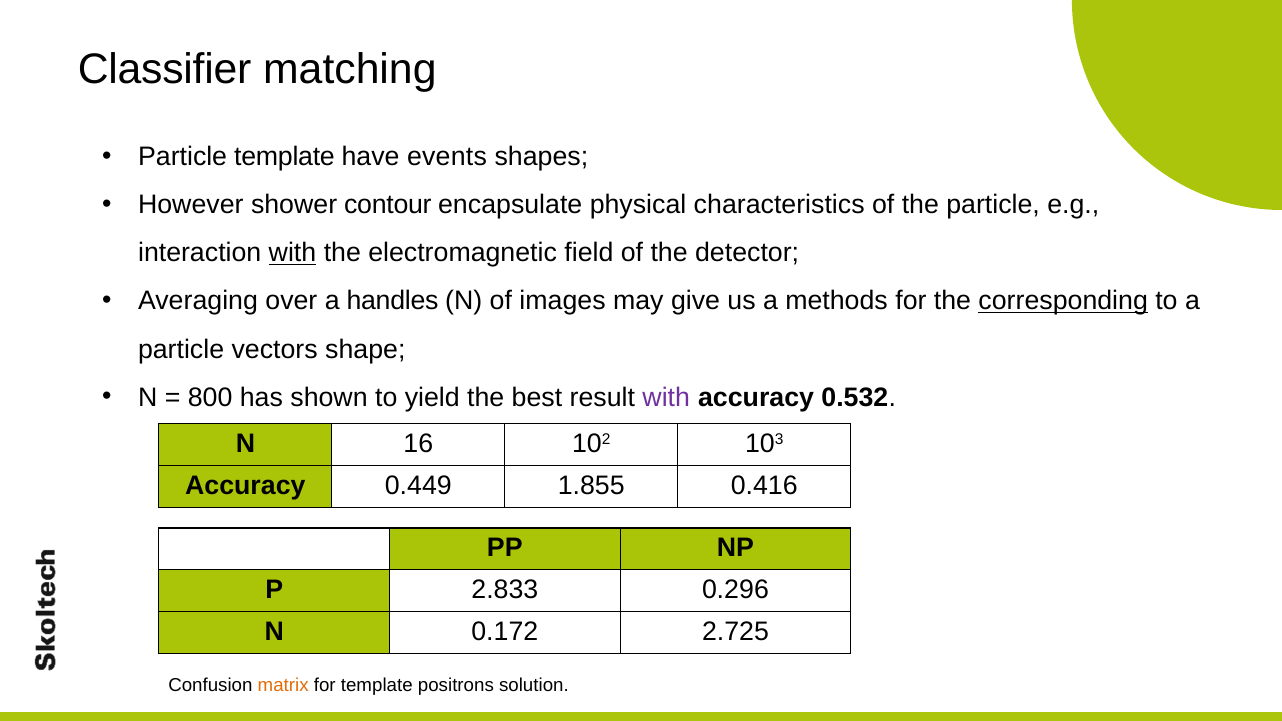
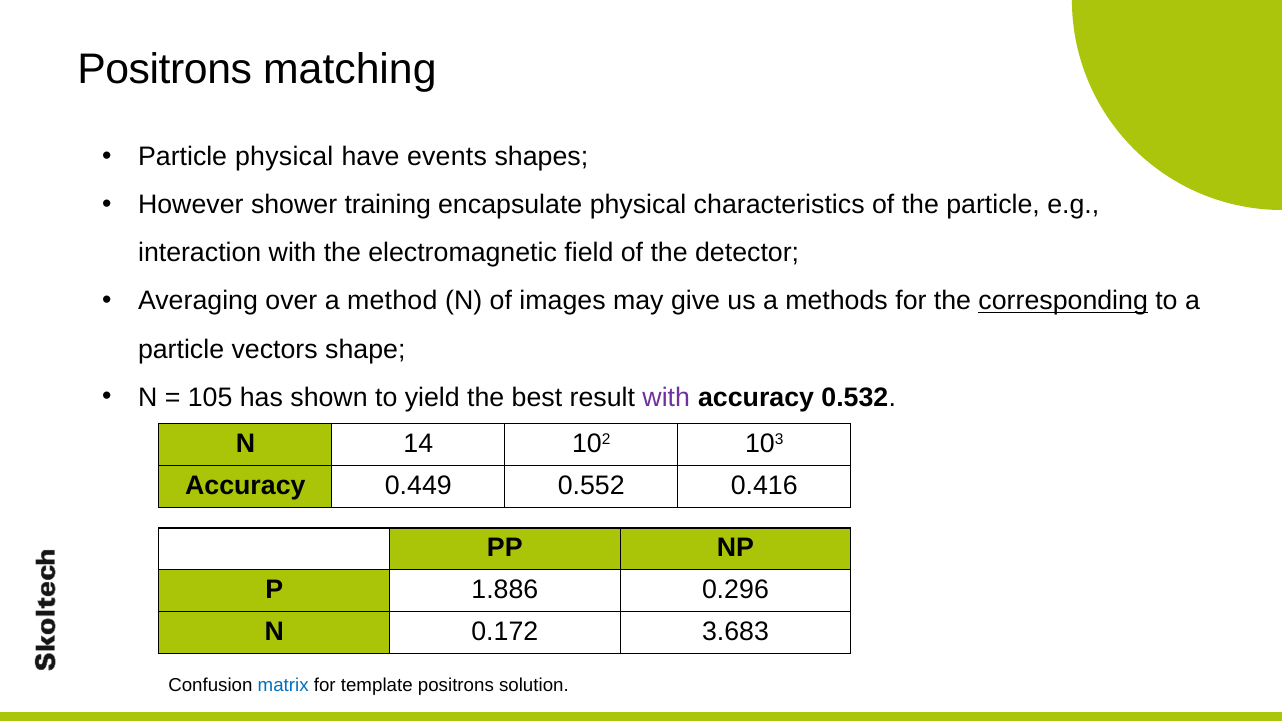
Classifier: Classifier -> Positrons (165, 69)
Particle template: template -> physical (284, 157)
contour: contour -> training (388, 205)
with underline: present -> none (292, 253)
handles: handles -> method (392, 301)
800: 800 -> 105 (210, 397)
16: 16 -> 14 (418, 444)
1.855: 1.855 -> 0.552 (591, 486)
2.833: 2.833 -> 1.886 (505, 590)
2.725: 2.725 -> 3.683 (735, 632)
matrix colour: orange -> blue (283, 686)
